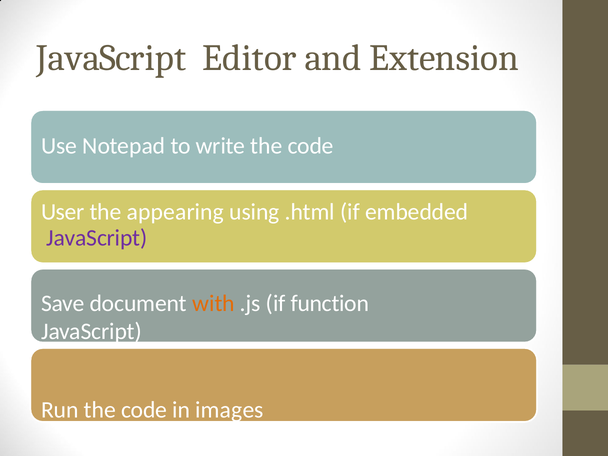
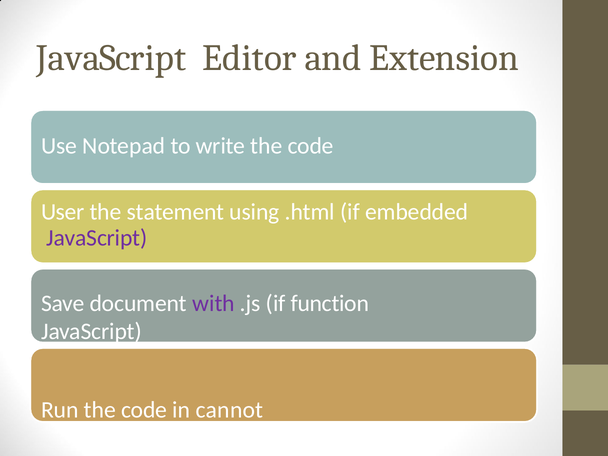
appearing: appearing -> statement (176, 212)
with colour: orange -> purple (214, 303)
images: images -> cannot (229, 410)
